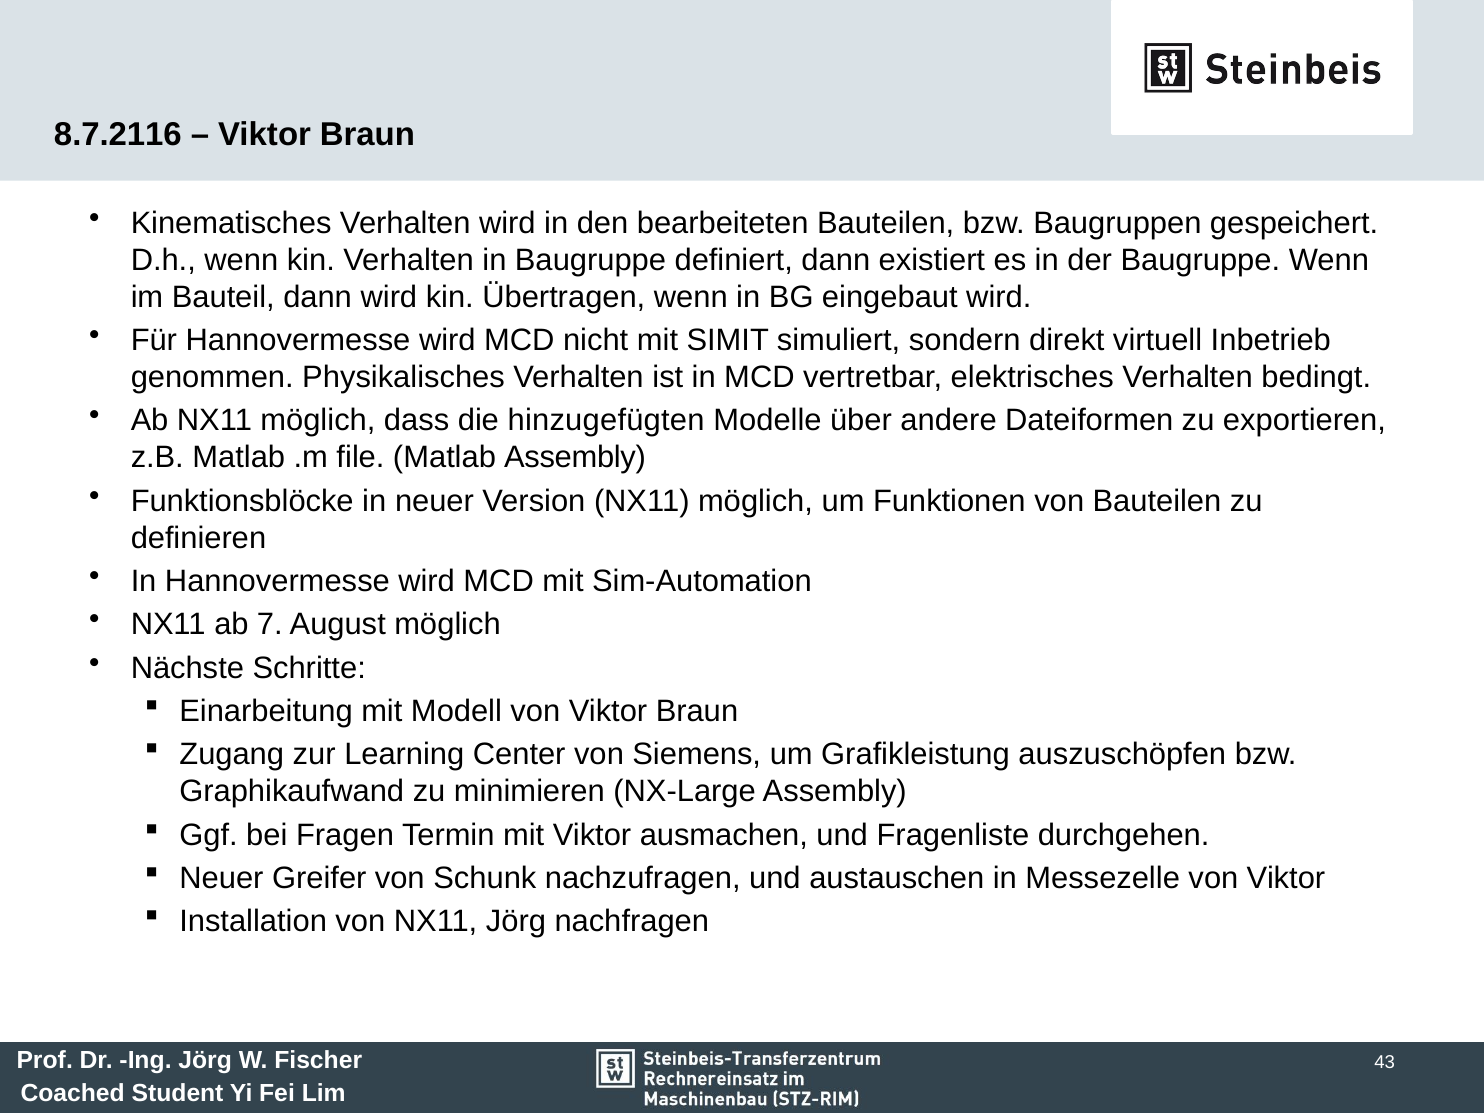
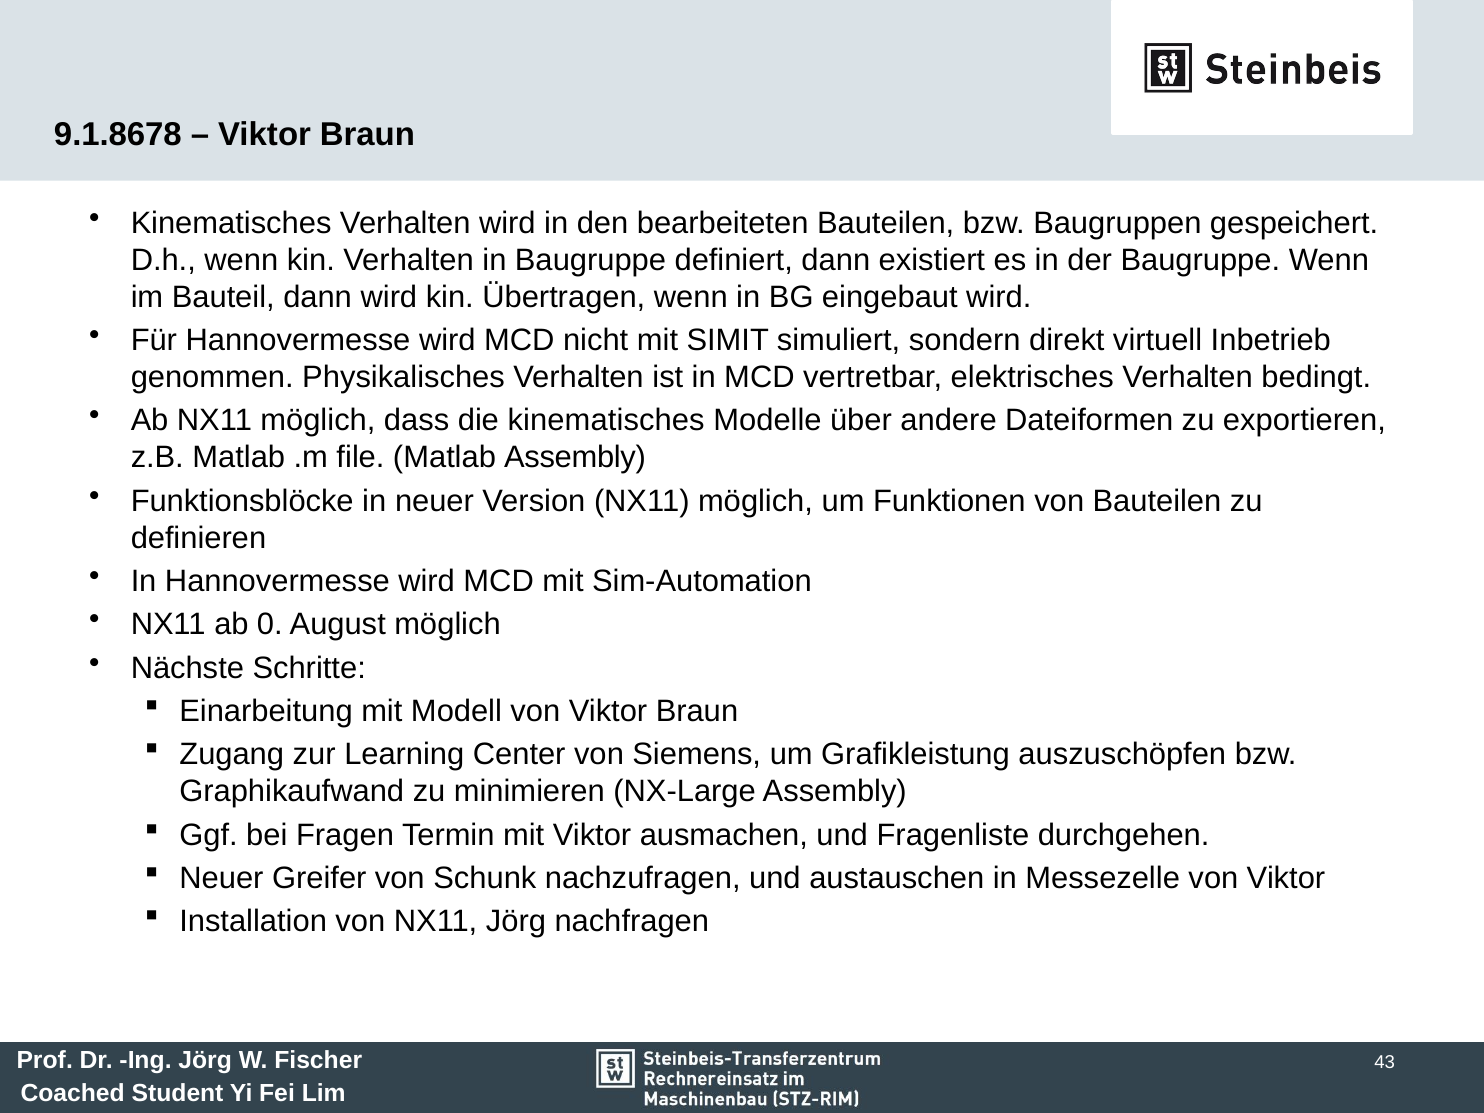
8.7.2116: 8.7.2116 -> 9.1.8678 (118, 134)
die hinzugefügten: hinzugefügten -> kinematisches (606, 421)
7: 7 -> 0 (270, 625)
